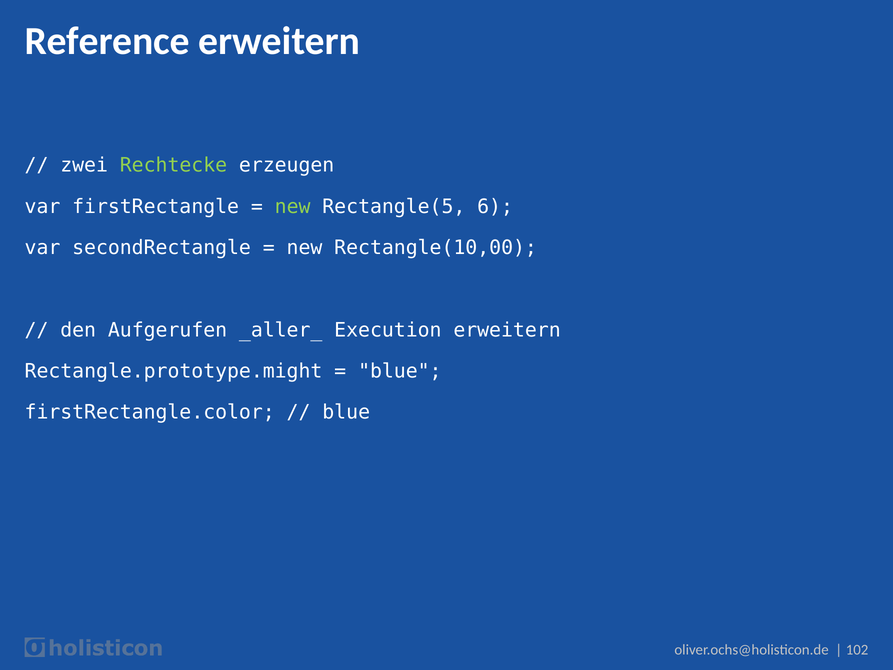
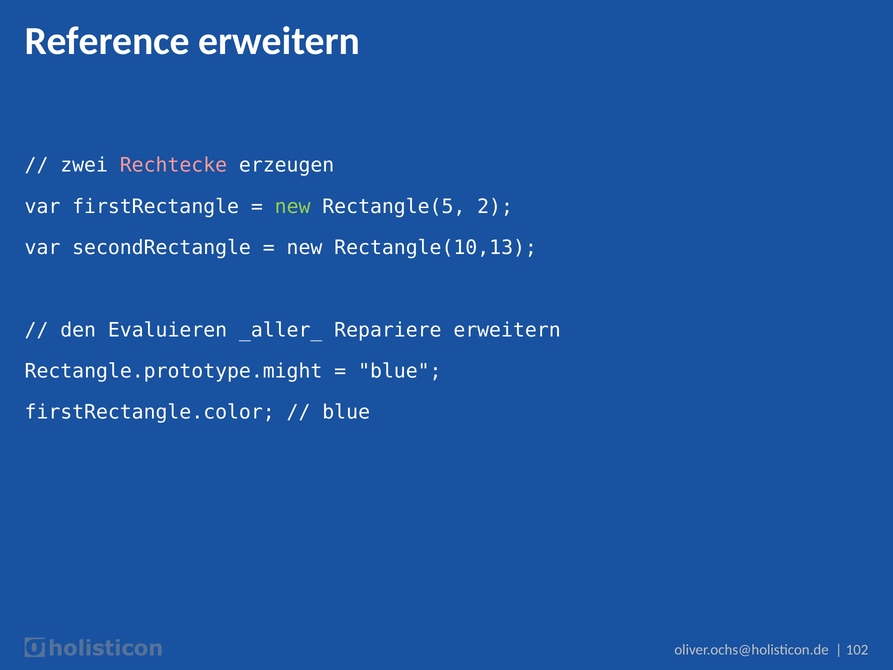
Rechtecke colour: light green -> pink (173, 165)
6: 6 -> 2 (495, 206)
Rectangle(10,00: Rectangle(10,00 -> Rectangle(10,13 (436, 248)
Aufgerufen: Aufgerufen -> Evaluieren (168, 330)
Execution: Execution -> Repariere (388, 330)
